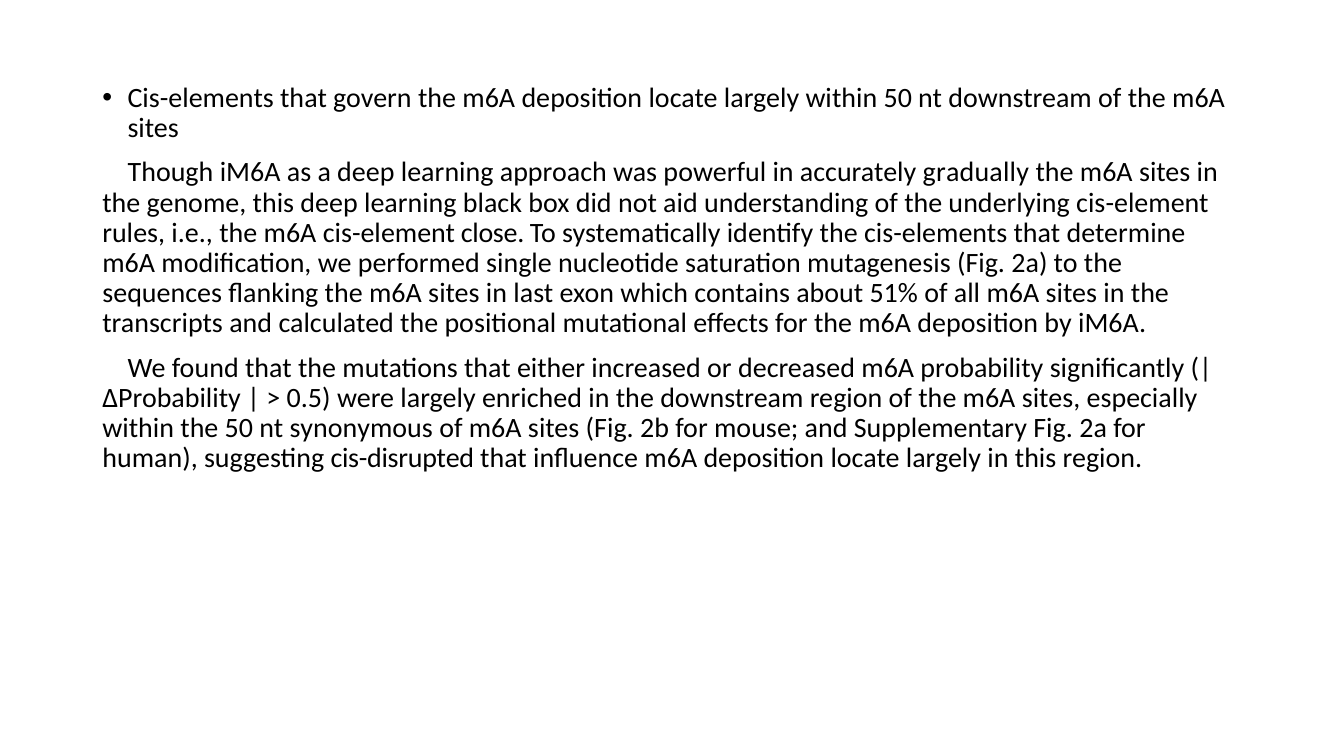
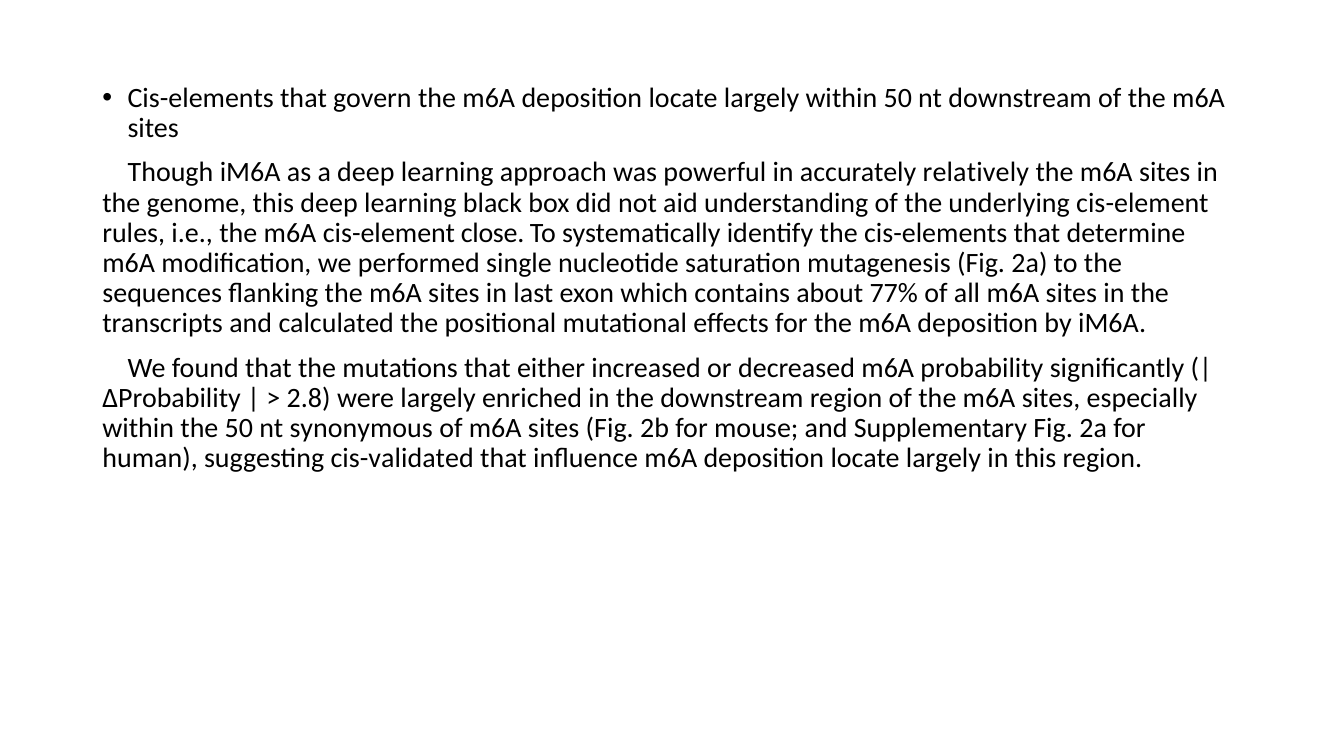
gradually: gradually -> relatively (976, 173)
51%: 51% -> 77% (894, 294)
0.5: 0.5 -> 2.8 (309, 398)
cis-disrupted: cis-disrupted -> cis-validated (402, 459)
